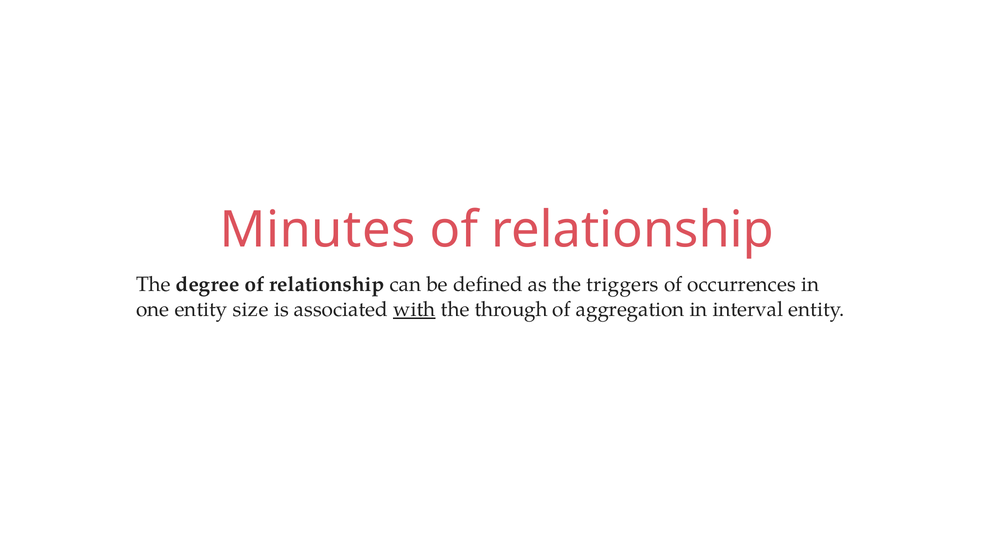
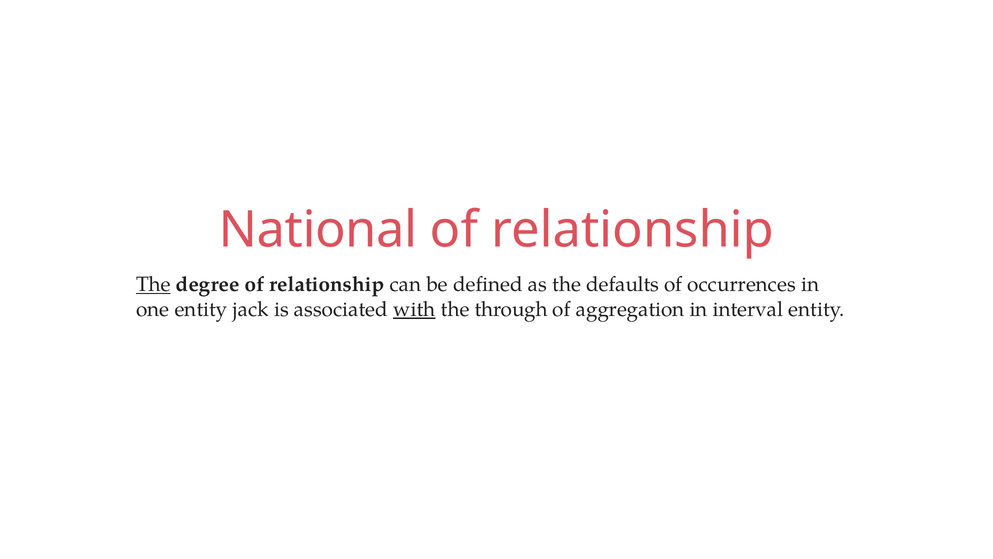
Minutes: Minutes -> National (318, 230)
The underline: none -> present (153, 284)
triggers: triggers -> defaults (623, 284)
size: size -> jack (251, 309)
